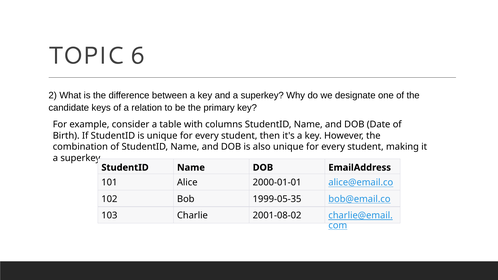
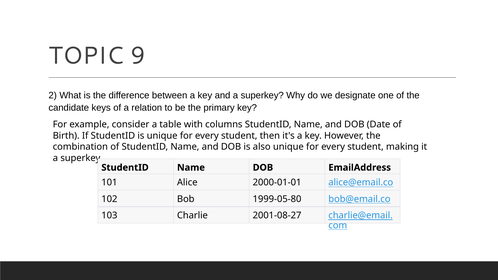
6: 6 -> 9 (138, 56)
1999-05-35: 1999-05-35 -> 1999-05-80 (277, 199)
2001-08-02: 2001-08-02 -> 2001-08-27 (277, 216)
